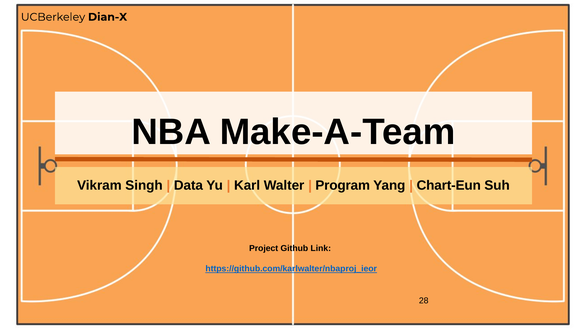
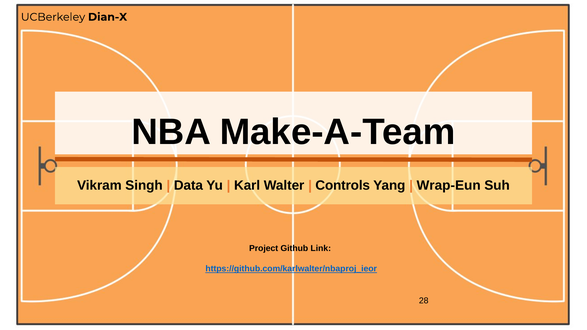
Program: Program -> Controls (343, 186)
Chart-Eun: Chart-Eun -> Wrap-Eun (449, 186)
